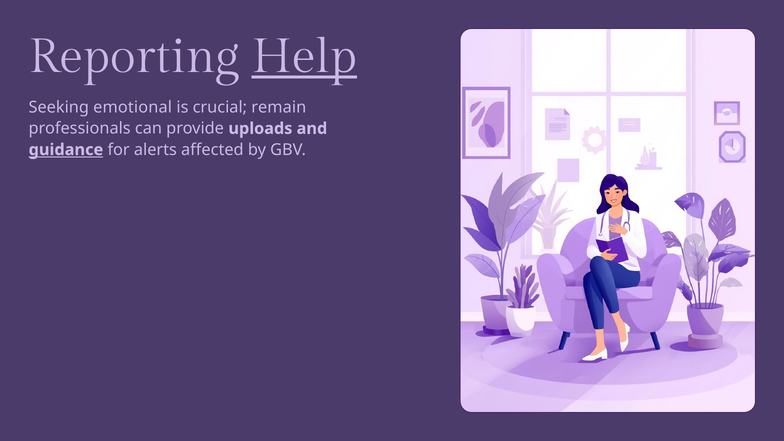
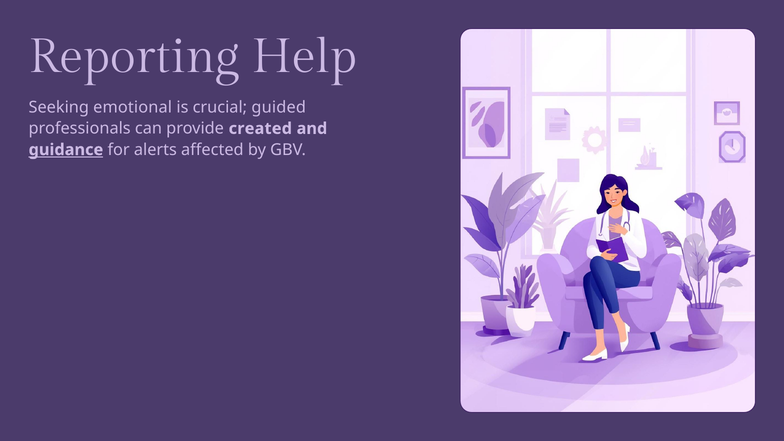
Help underline: present -> none (304, 57)
remain: remain -> guided (279, 107)
uploads: uploads -> created (260, 129)
